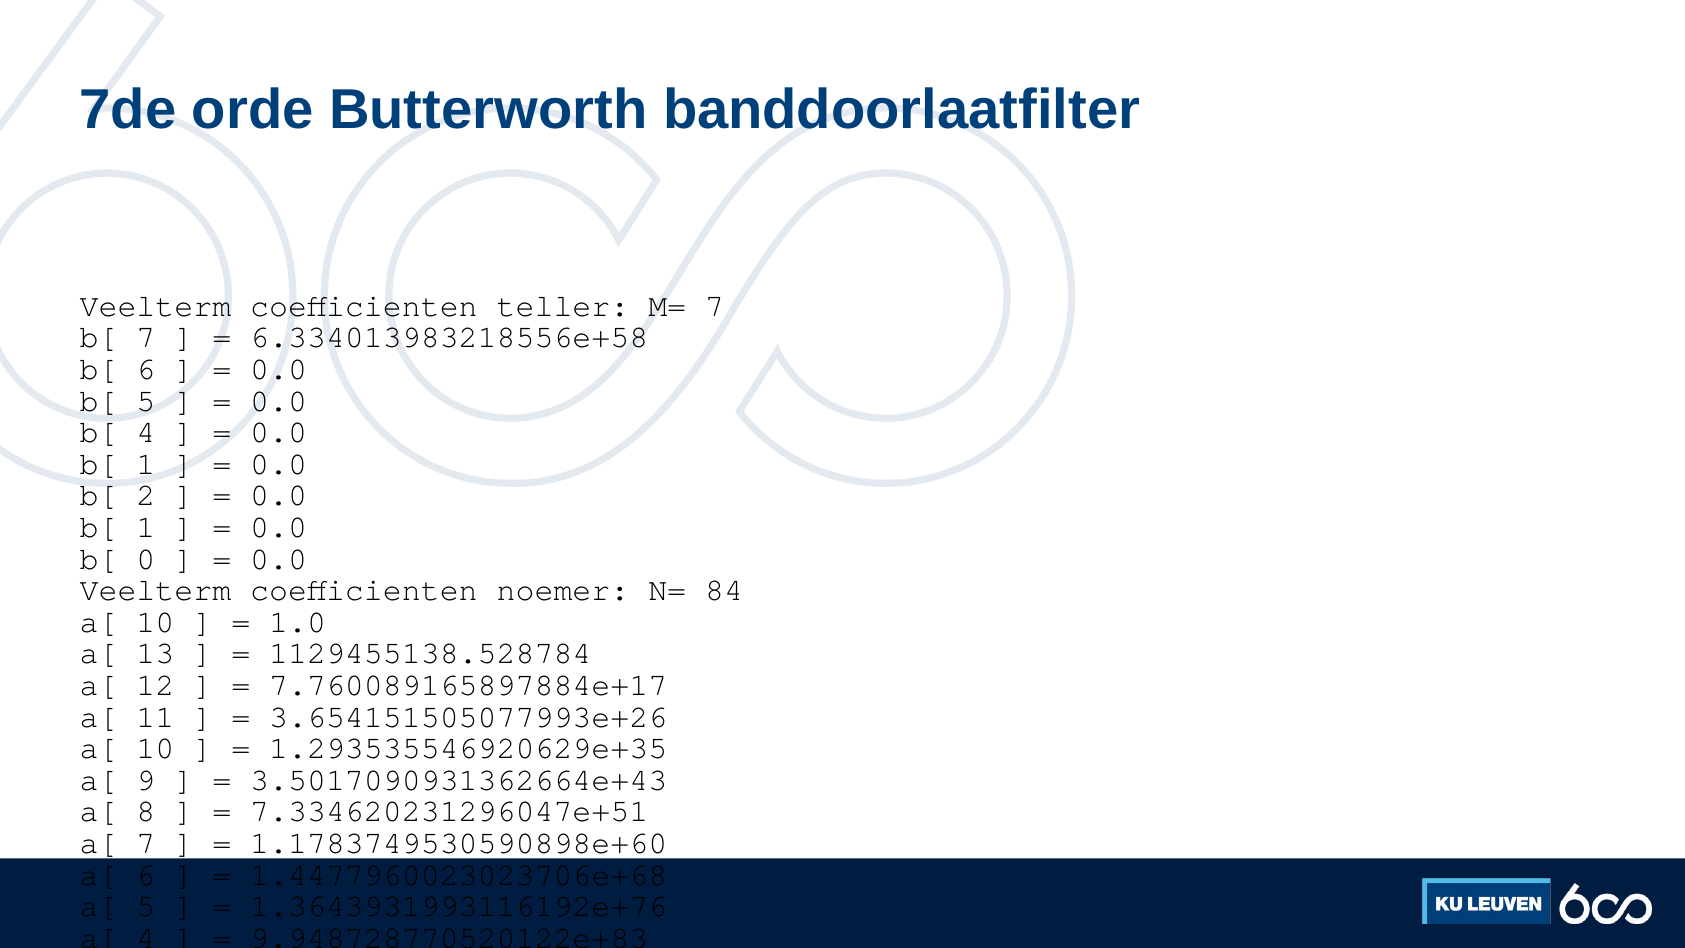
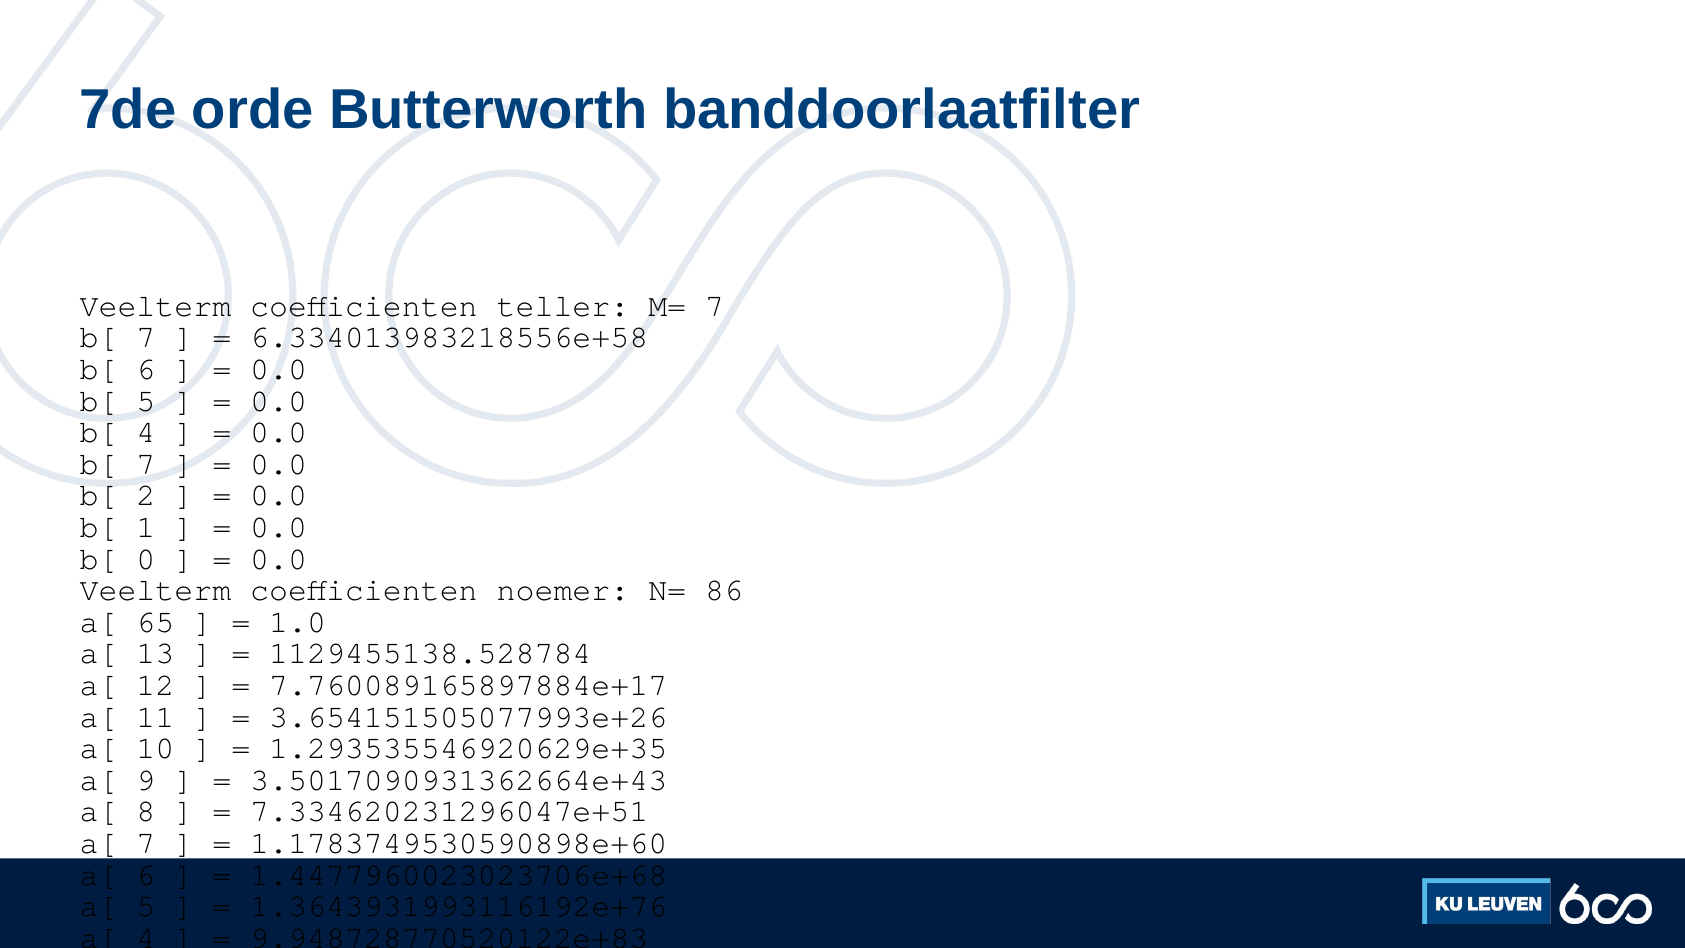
1: 1 -> 7 (146, 464)
84: 84 -> 86 (724, 590)
10: 10 -> 65 (155, 622)
